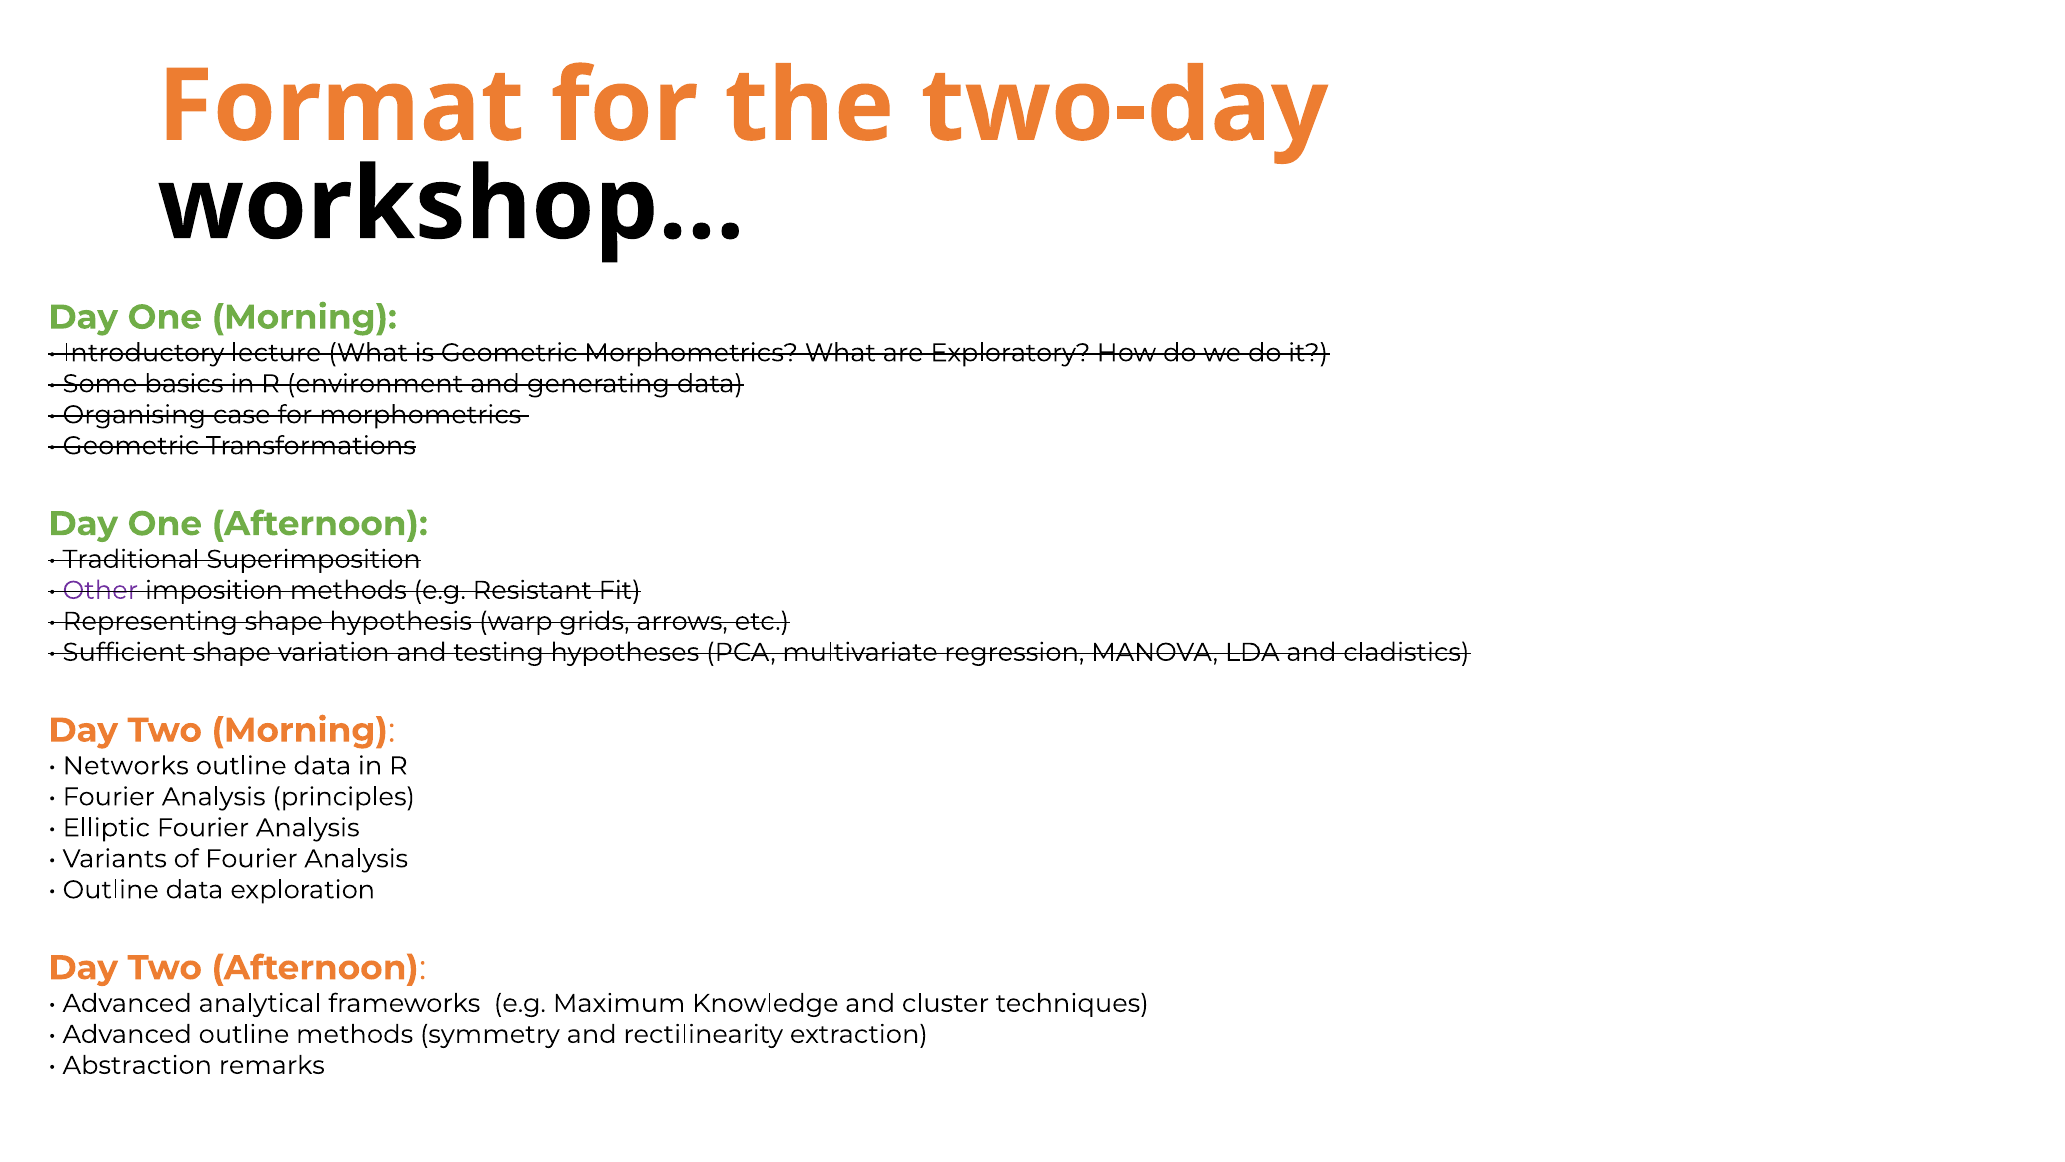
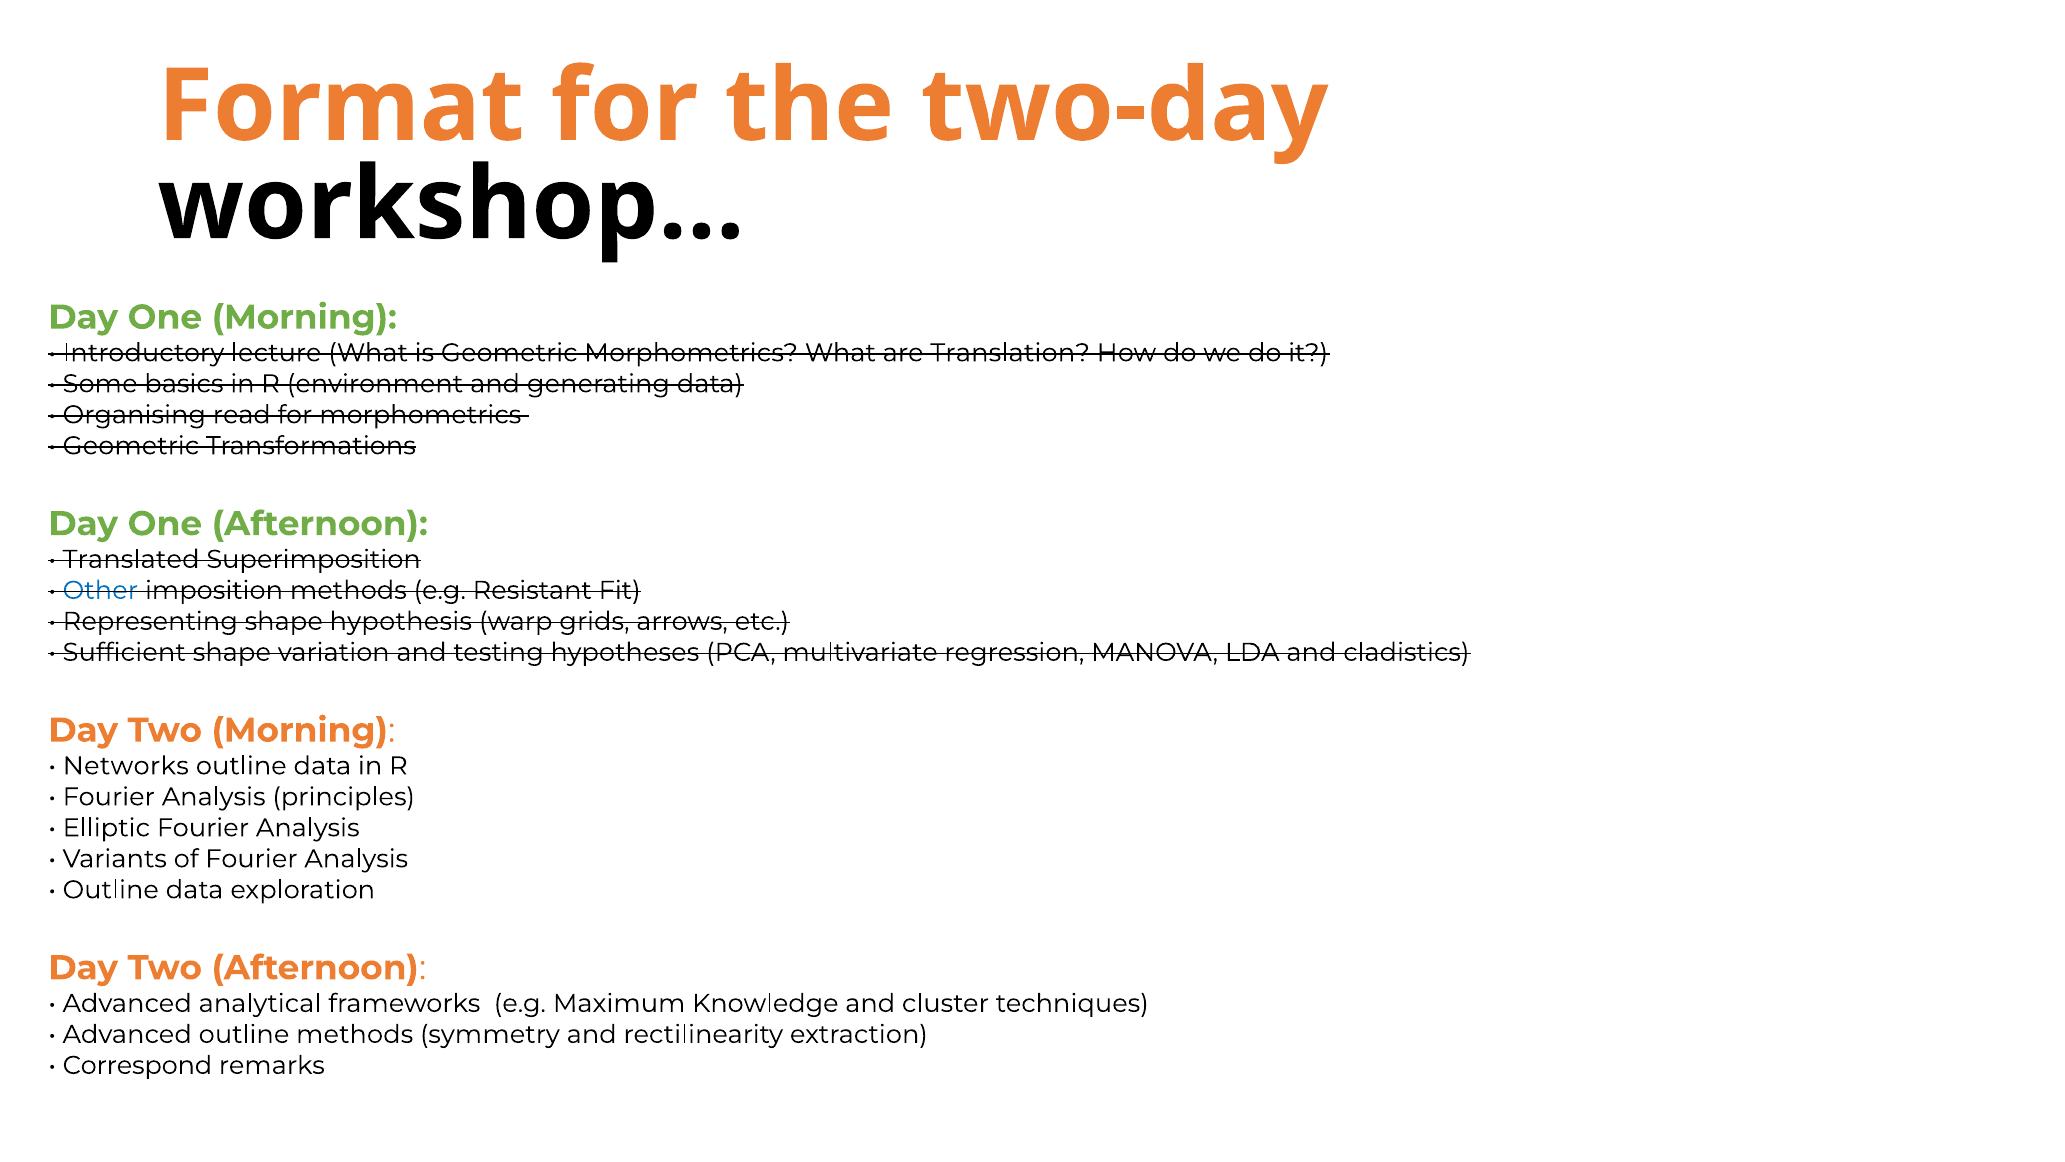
Exploratory: Exploratory -> Translation (1010, 353)
case: case -> read (242, 415)
Traditional: Traditional -> Translated (131, 559)
Other colour: purple -> blue (100, 590)
Abstraction: Abstraction -> Correspond (137, 1065)
